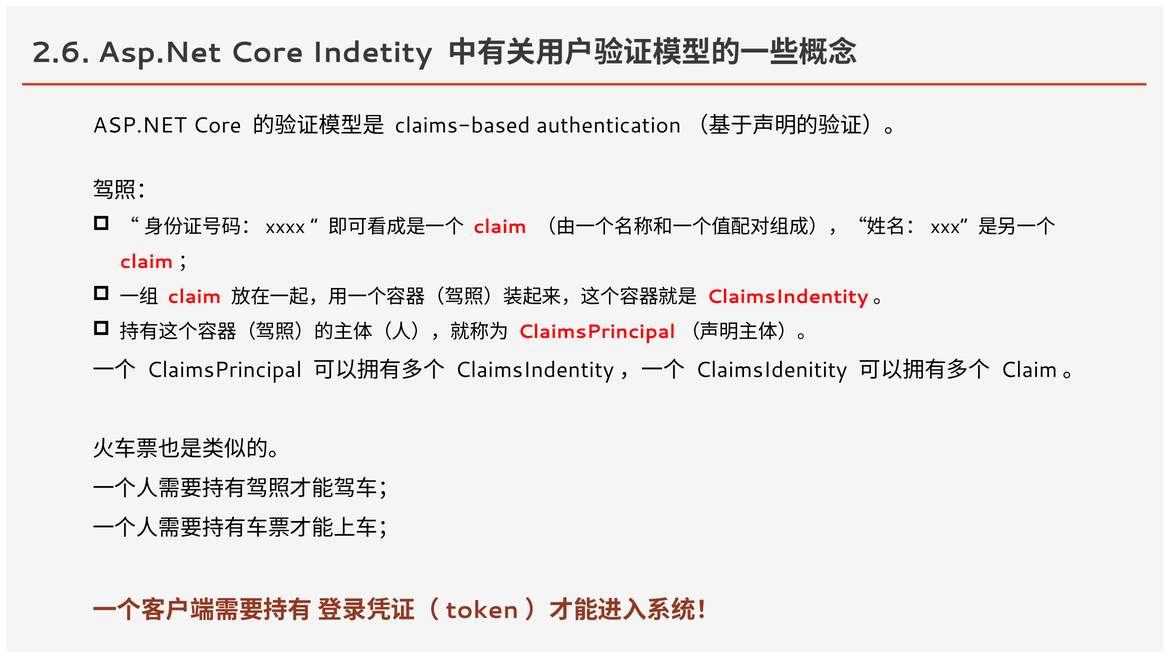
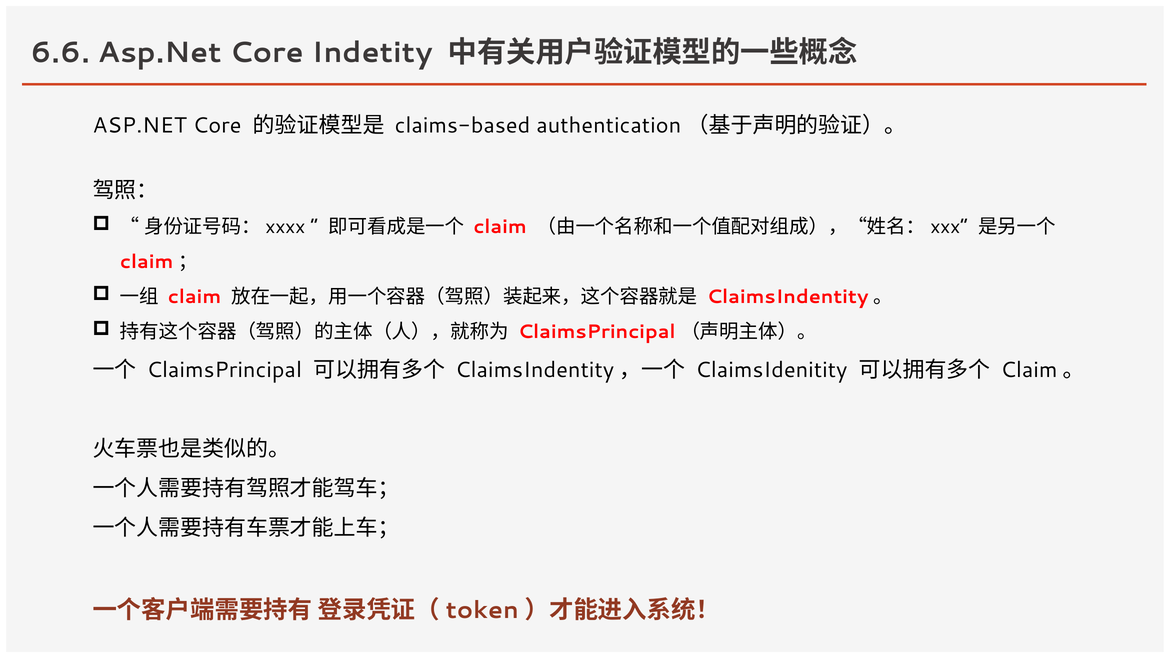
2.6: 2.6 -> 6.6 (60, 53)
